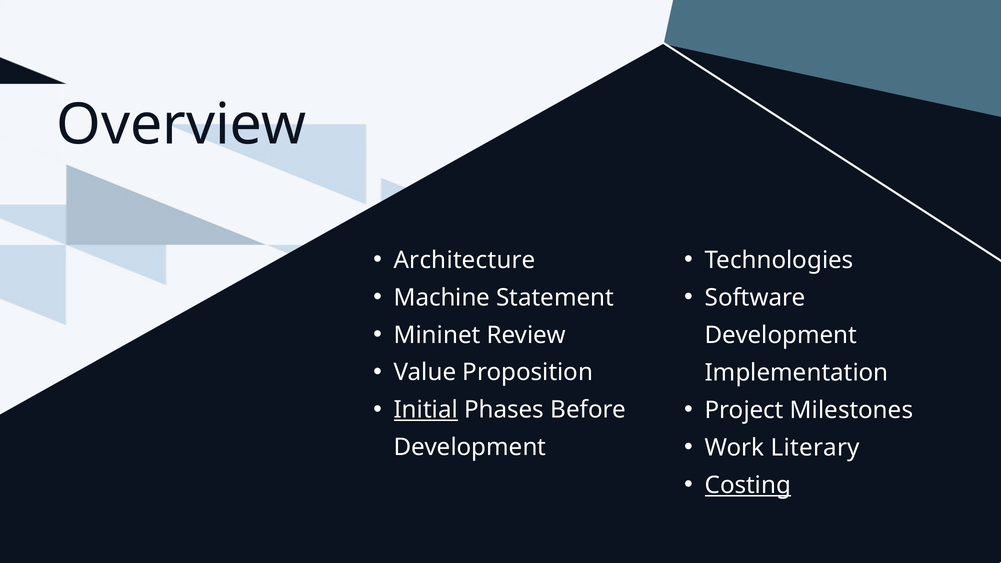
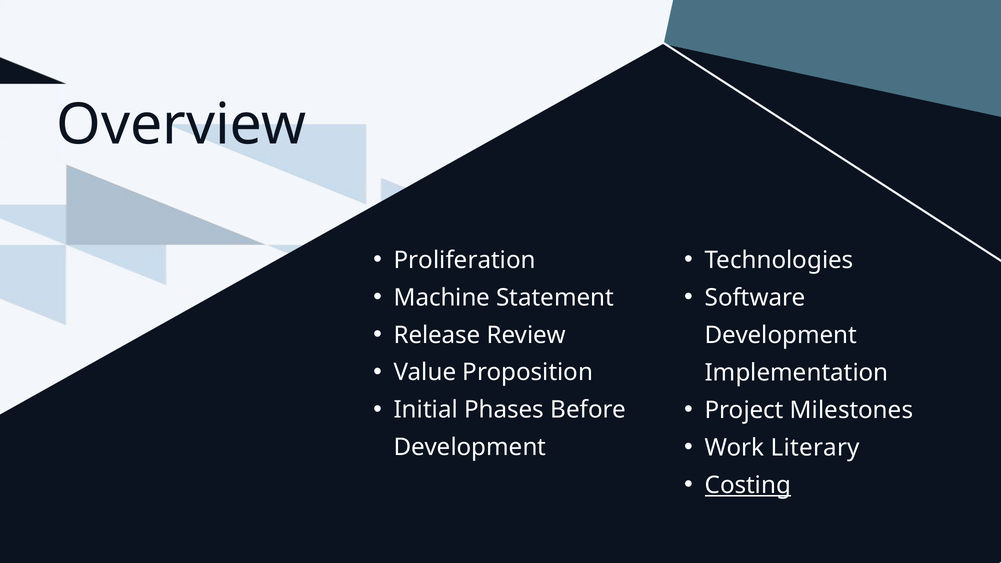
Architecture: Architecture -> Proliferation (465, 260)
Mininet: Mininet -> Release (437, 335)
Initial underline: present -> none (426, 410)
